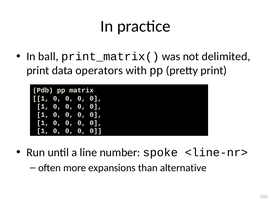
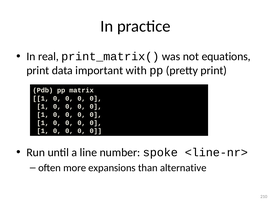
ball: ball -> real (48, 57)
delimited: delimited -> equations (226, 57)
operators: operators -> important (99, 71)
